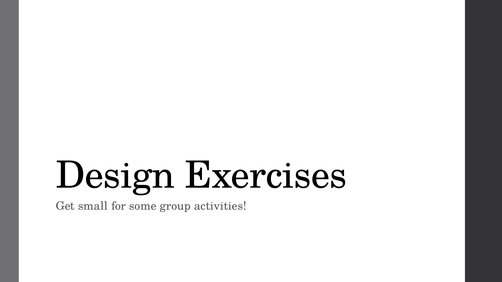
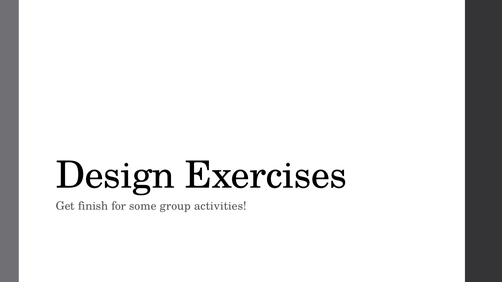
small: small -> finish (93, 206)
